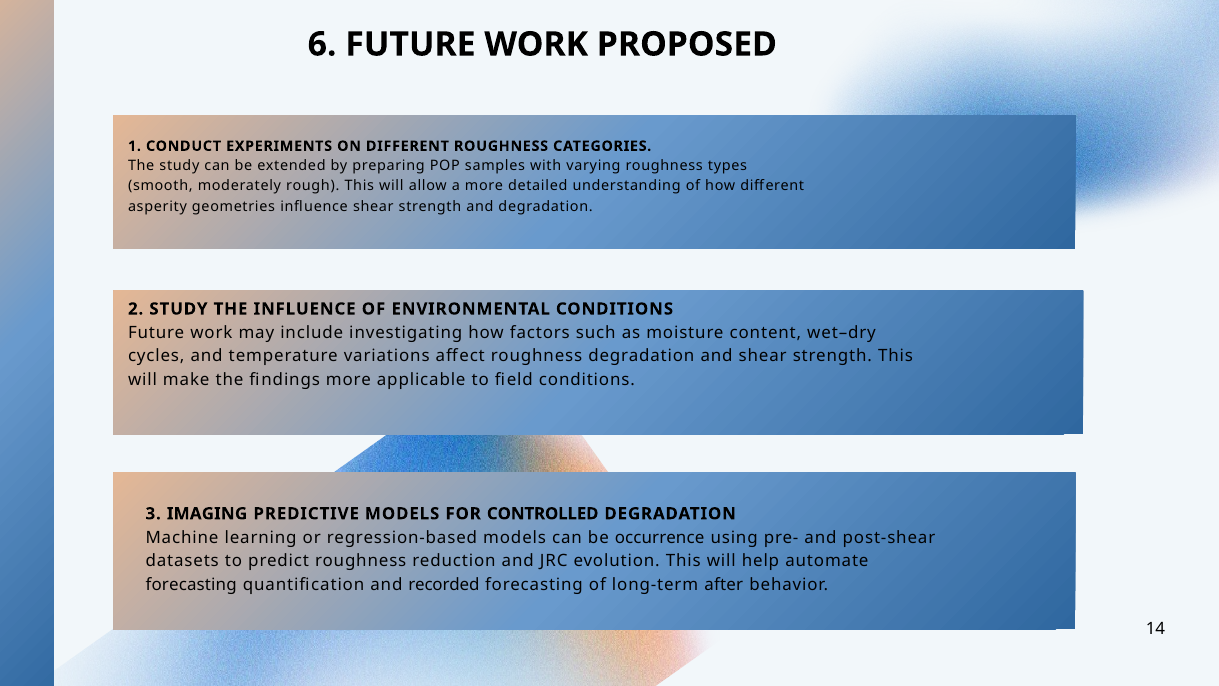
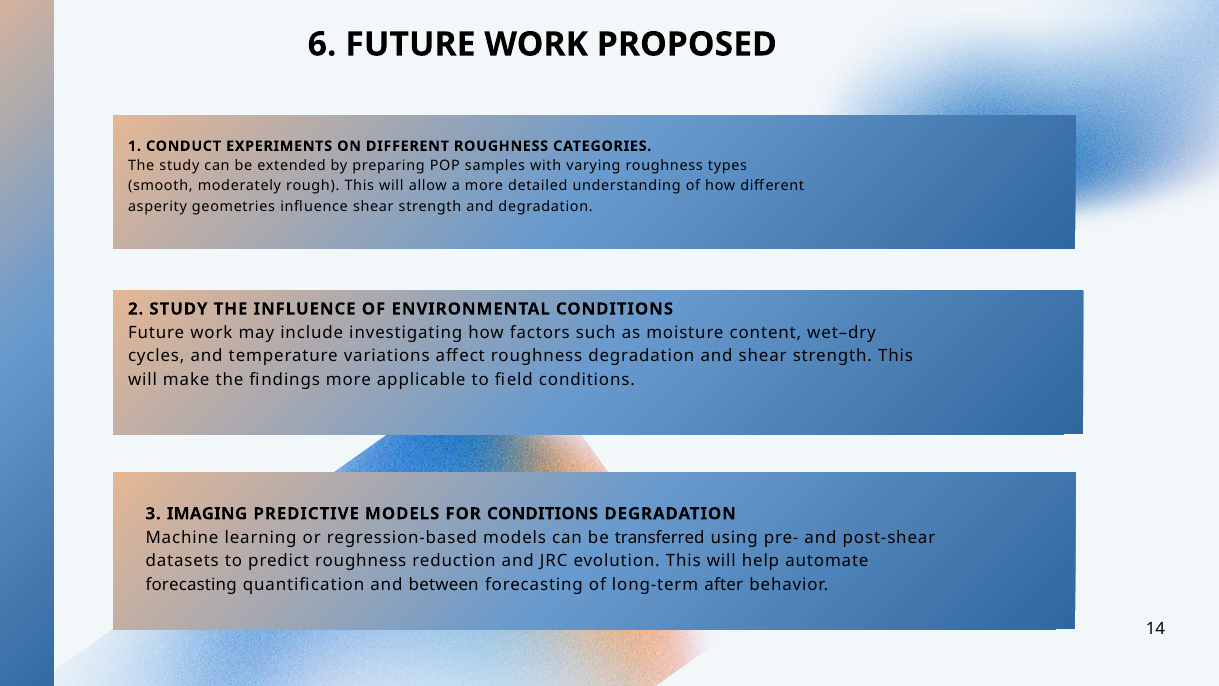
FOR CONTROLLED: CONTROLLED -> CONDITIONS (543, 513)
occurrence: occurrence -> transferred (660, 537)
recorded: recorded -> between (444, 585)
